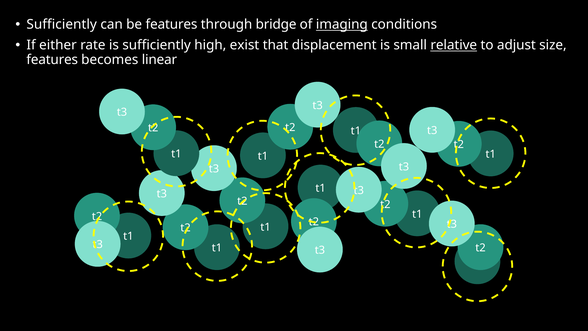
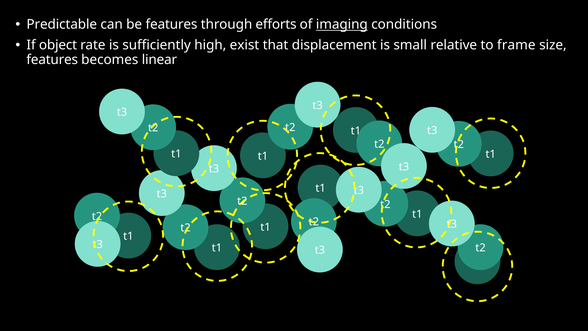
Sufficiently: Sufficiently -> Predictable (62, 24)
bridge: bridge -> efforts (276, 24)
either: either -> object (58, 45)
relative underline: present -> none (454, 45)
adjust: adjust -> frame (516, 45)
